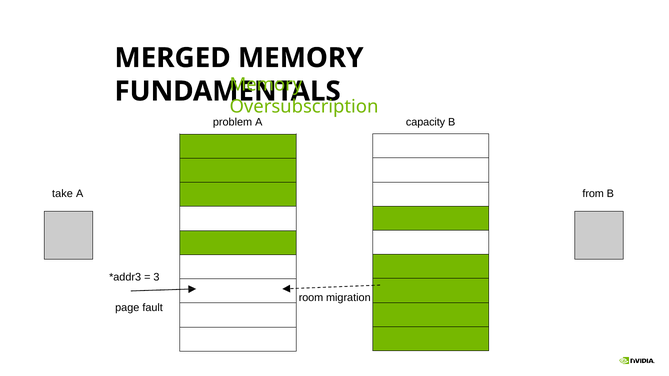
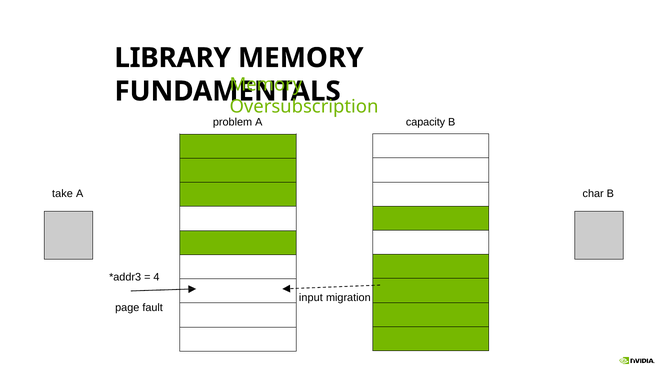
MERGED: MERGED -> LIBRARY (173, 58)
from: from -> char (593, 194)
3: 3 -> 4 (156, 277)
room: room -> input (311, 298)
